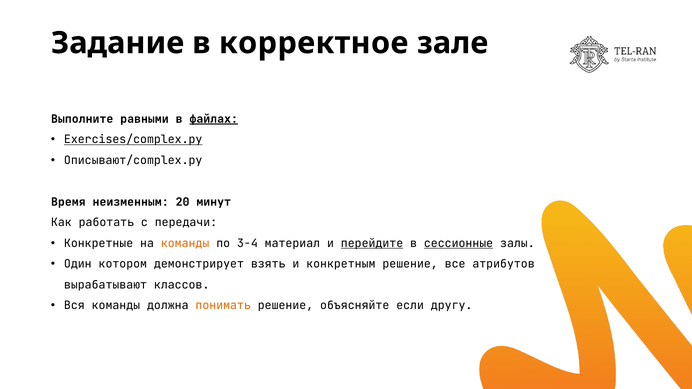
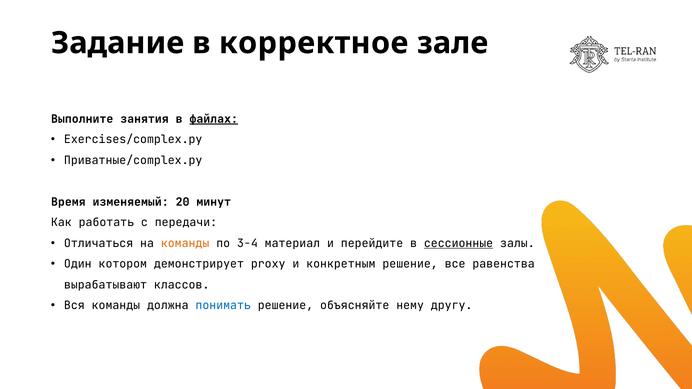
равными: равными -> занятия (144, 119)
Exercises/complex.py underline: present -> none (133, 140)
Описывают/complex.py: Описывают/complex.py -> Приватные/complex.py (133, 161)
неизменным: неизменным -> изменяемый (131, 202)
Конкретные: Конкретные -> Отличаться (99, 244)
перейдите underline: present -> none (372, 244)
взять: взять -> proxy (268, 264)
атрибутов: атрибутов -> равенства (504, 264)
понимать colour: orange -> blue (223, 306)
если: если -> нему (410, 306)
